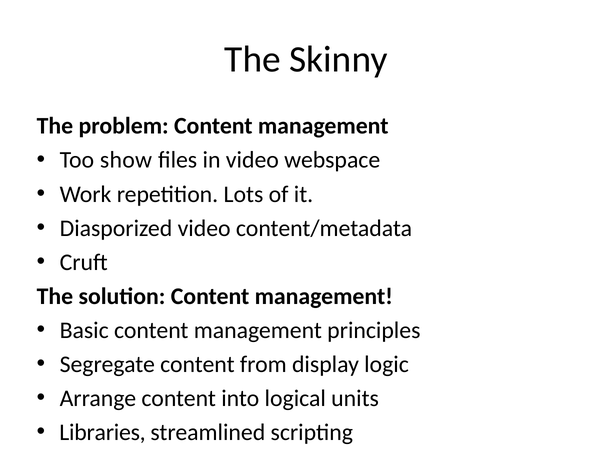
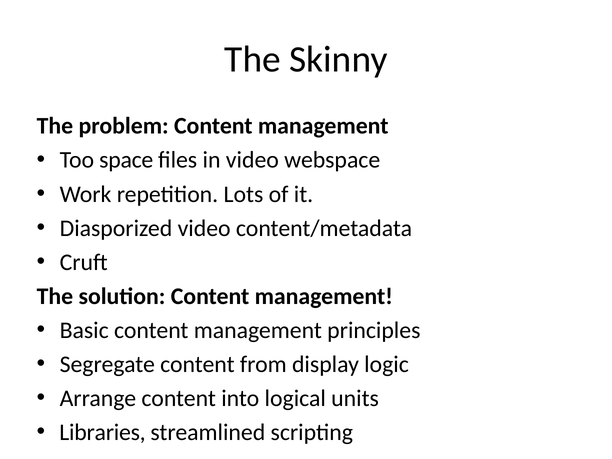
show: show -> space (126, 160)
